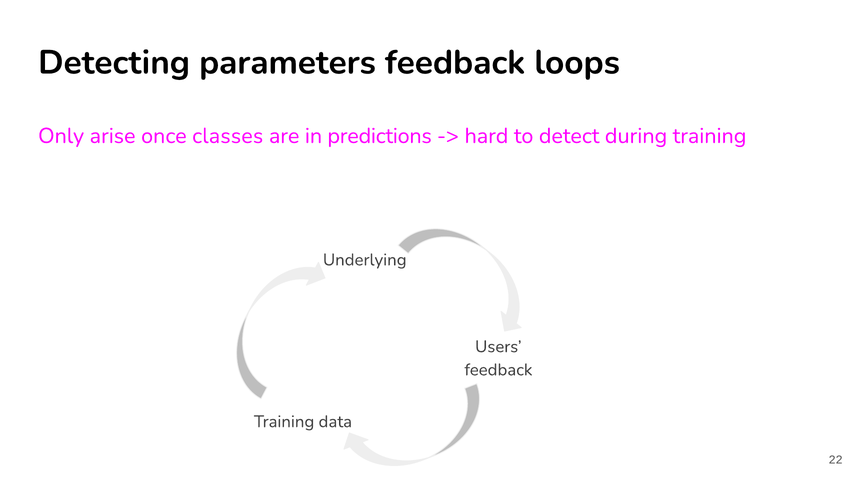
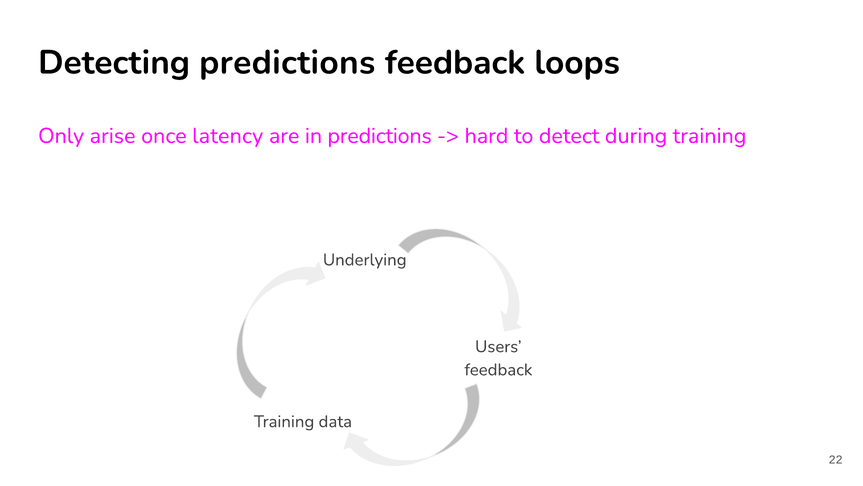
Detecting parameters: parameters -> predictions (287, 62)
classes: classes -> latency (228, 136)
